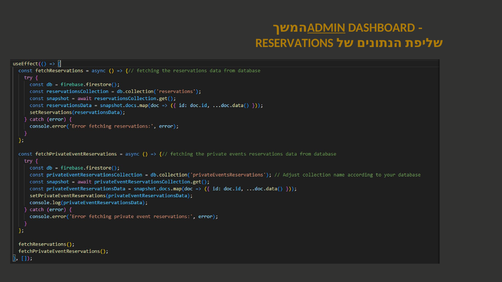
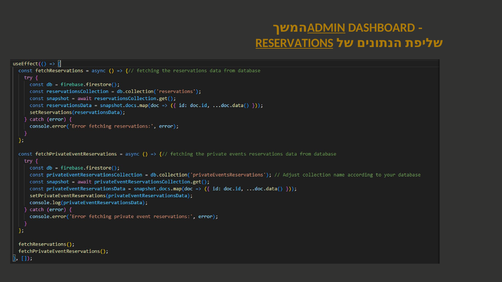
RESERVATIONS underline: none -> present (294, 43)
